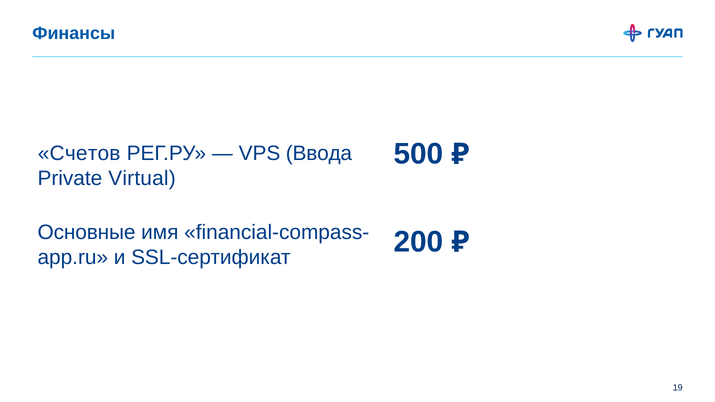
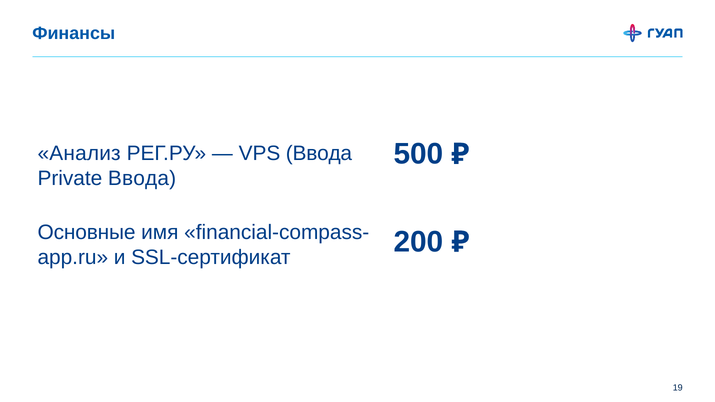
Счетов: Счетов -> Анализ (79, 154)
Private Virtual: Virtual -> Ввода (142, 179)
